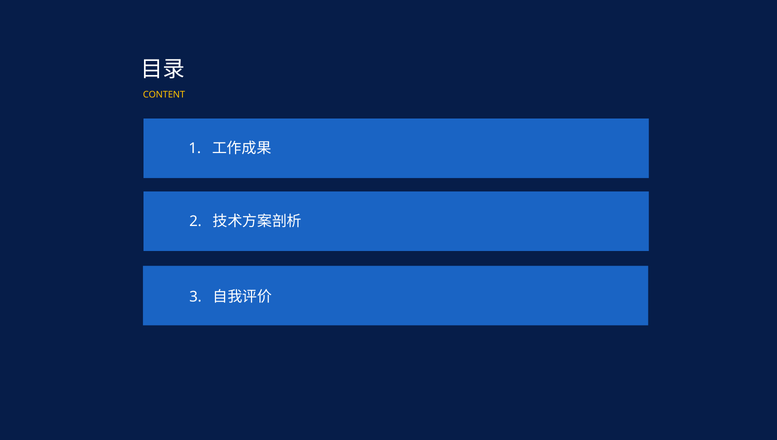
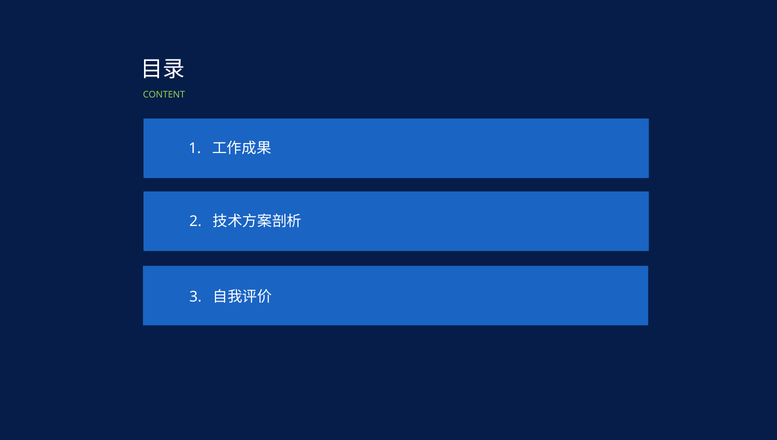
CONTENT colour: yellow -> light green (164, 95)
